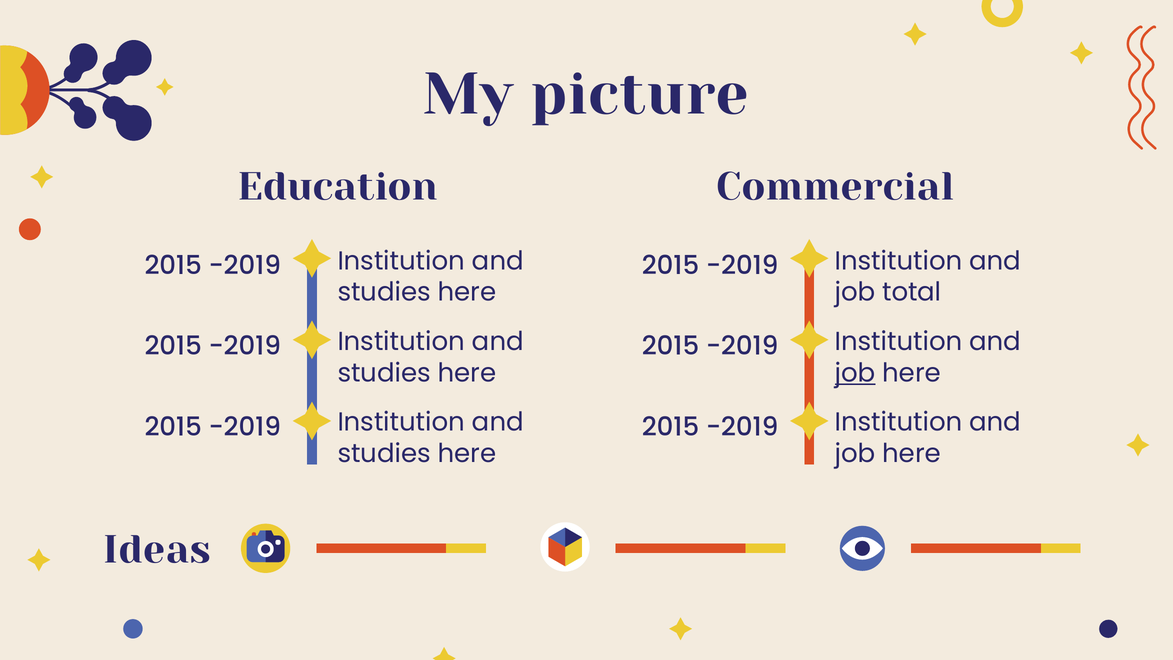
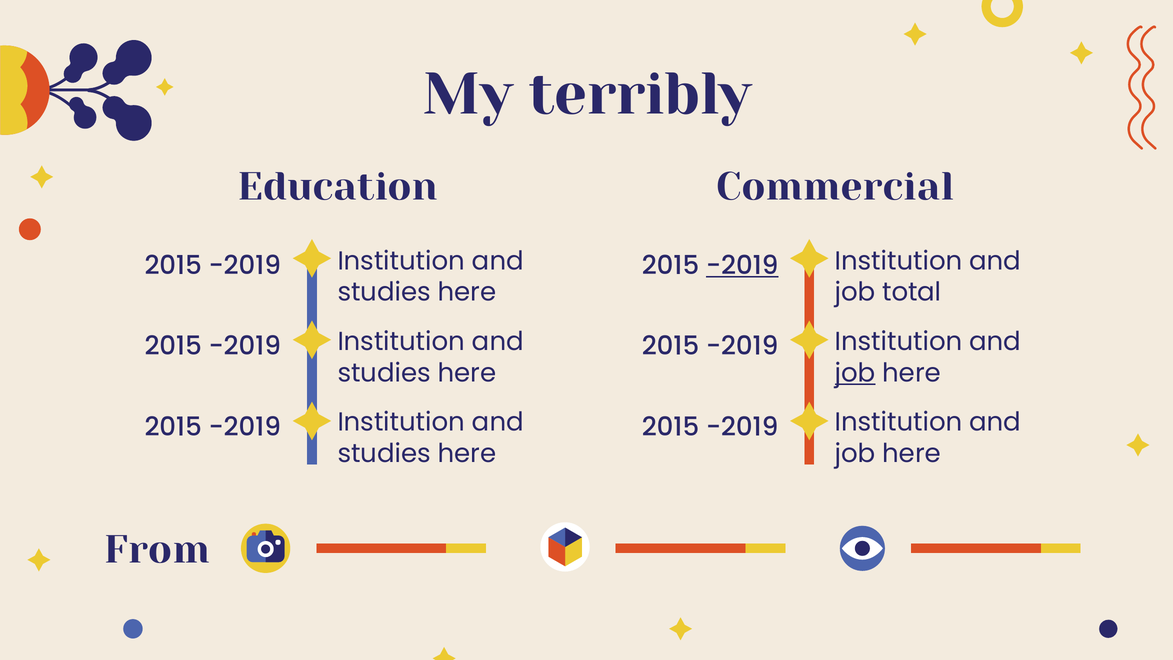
picture: picture -> terribly (640, 94)
-2019 underline: none -> present (742, 265)
Ideas: Ideas -> From (157, 550)
